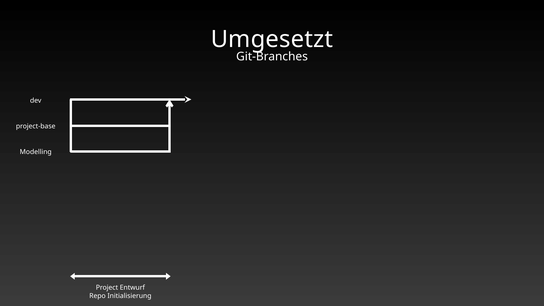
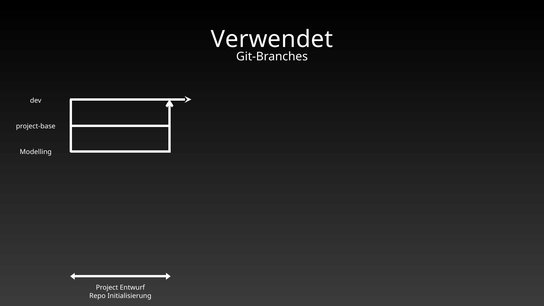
Umgesetzt: Umgesetzt -> Verwendet (272, 39)
